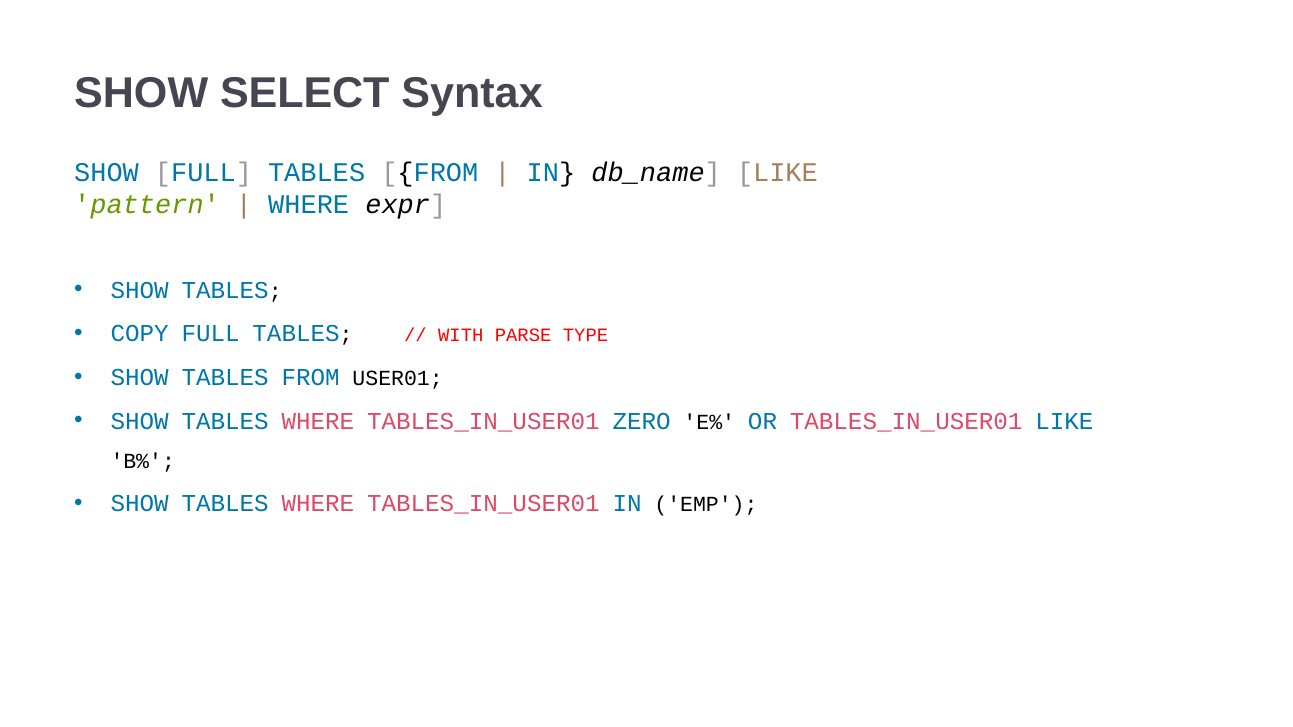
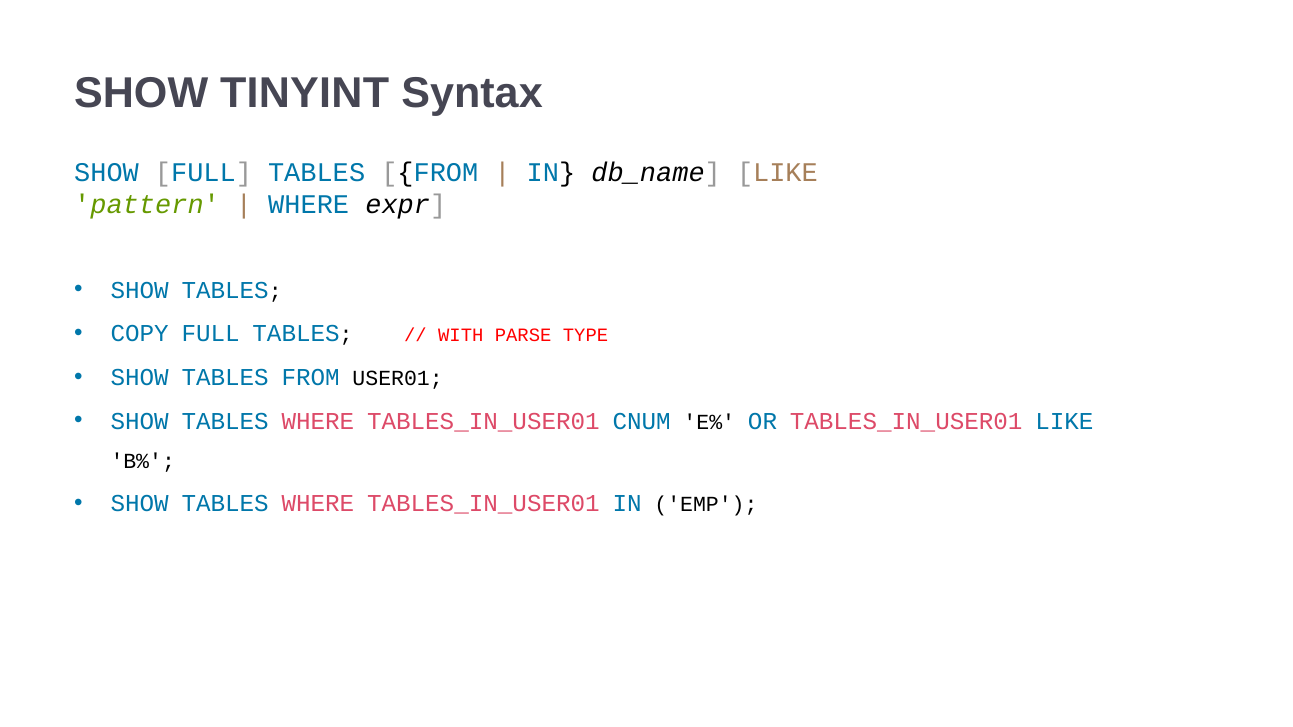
SELECT: SELECT -> TINYINT (305, 94)
ZERO: ZERO -> CNUM (642, 421)
